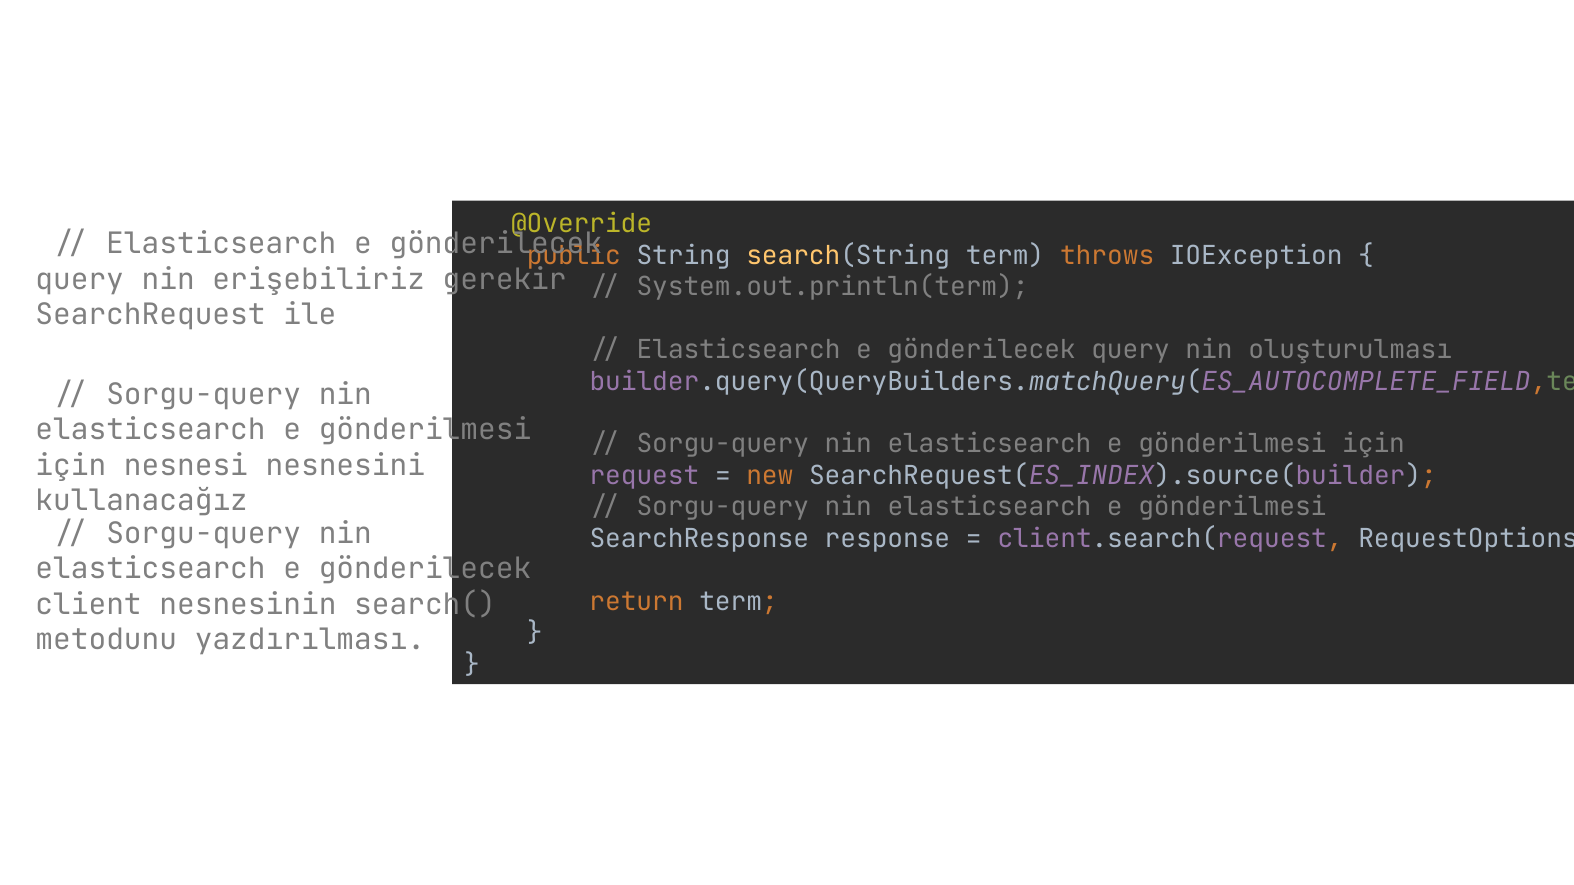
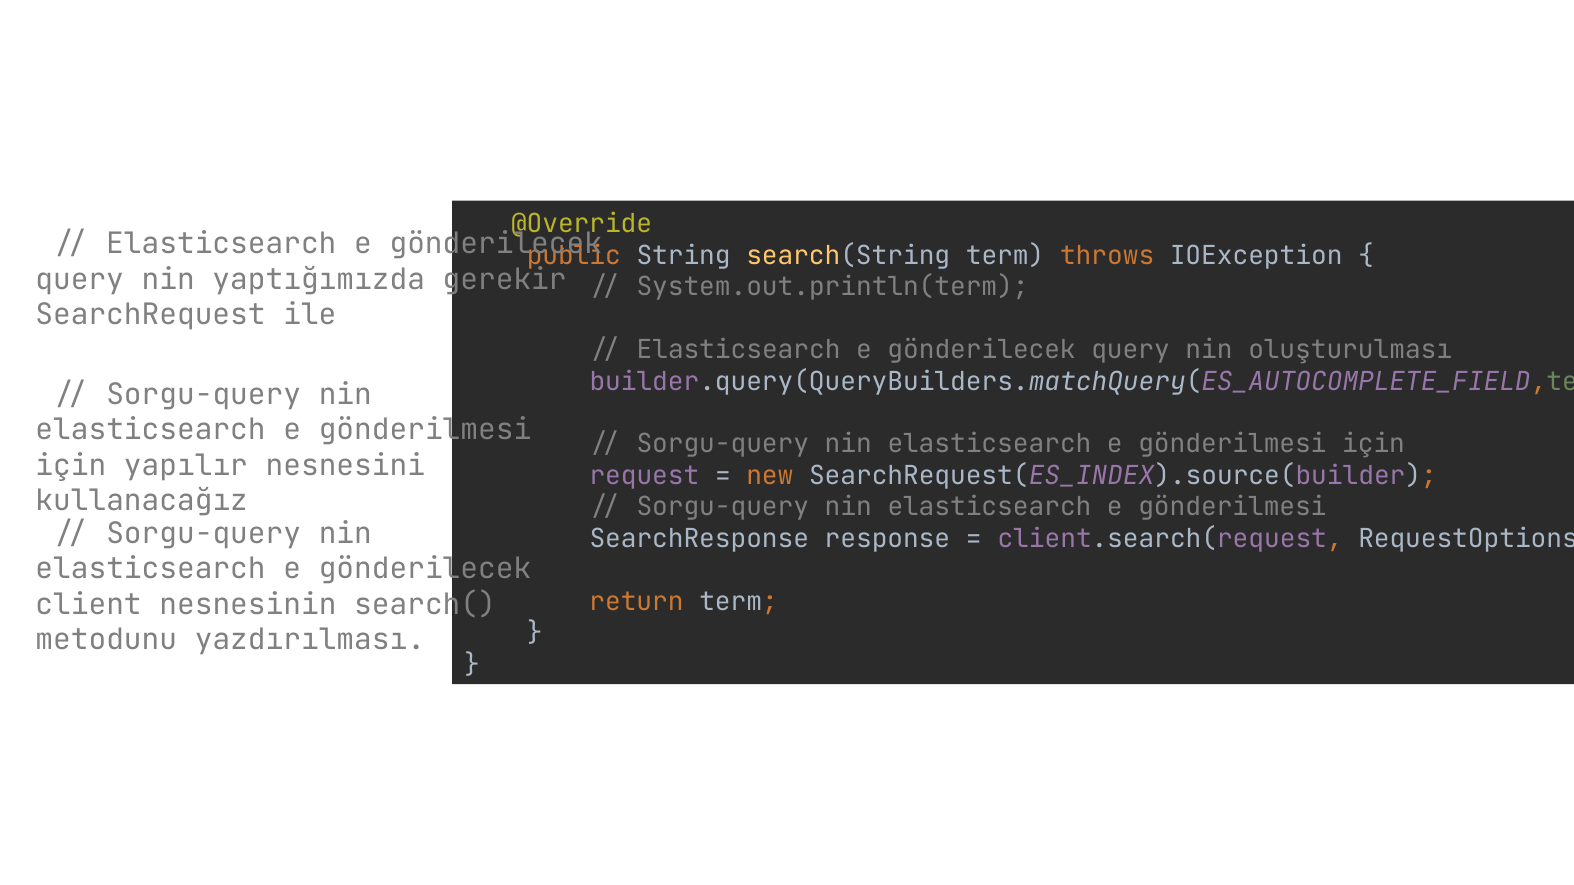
erişebiliriz: erişebiliriz -> yaptığımızda (319, 280)
nesnesi: nesnesi -> yapılır (186, 466)
